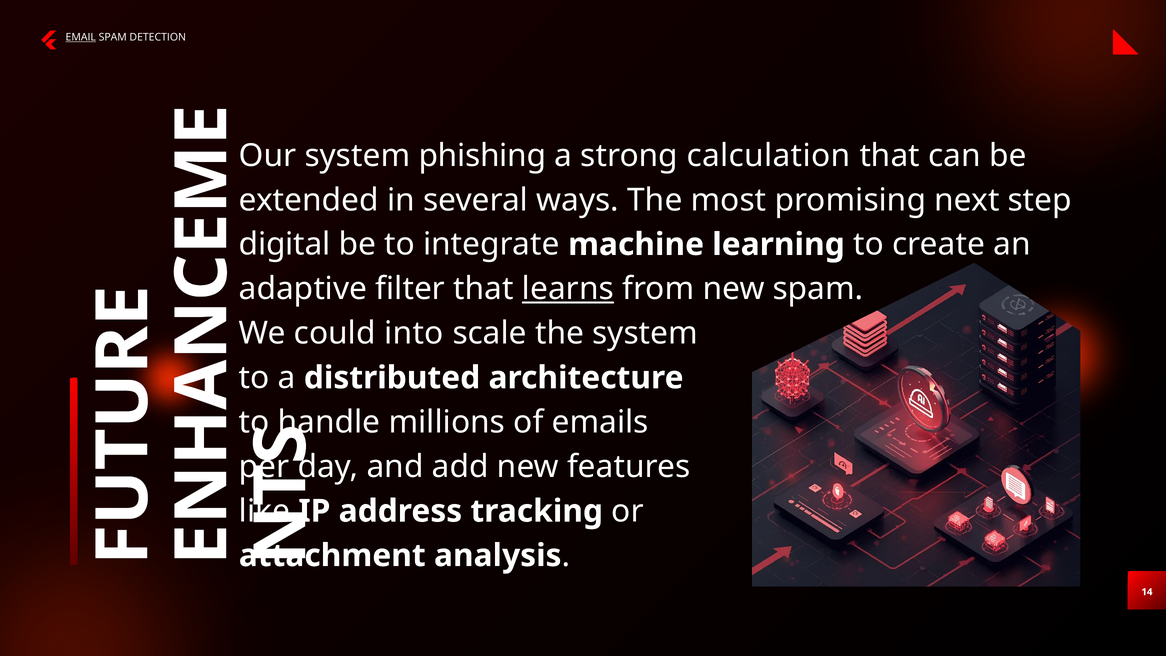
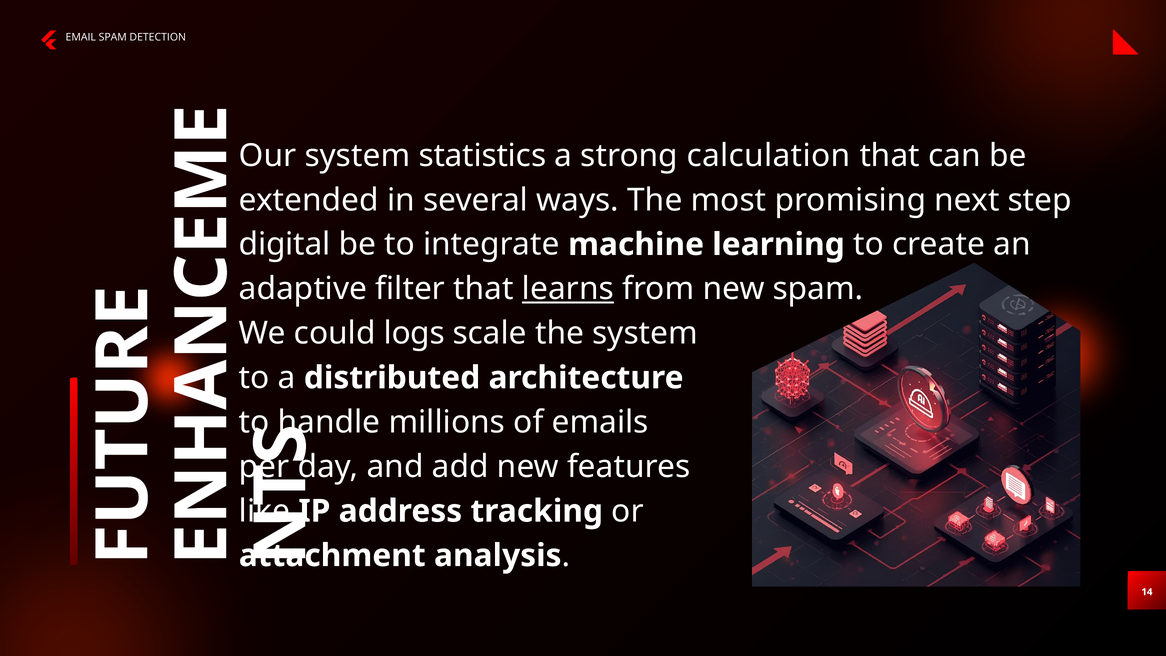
EMAIL underline: present -> none (81, 37)
phishing: phishing -> statistics (482, 156)
into: into -> logs (414, 333)
